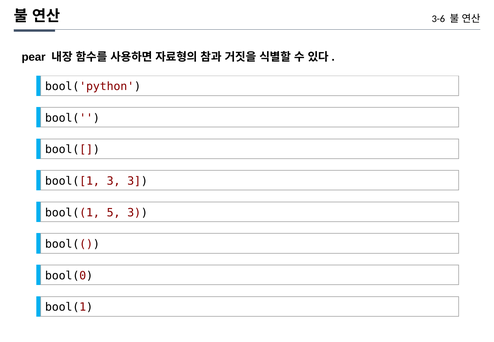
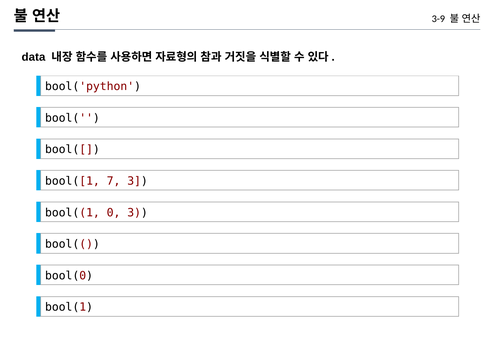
3-6: 3-6 -> 3-9 (438, 19)
pear: pear -> data (34, 57)
bool([1 3: 3 -> 7 (114, 181)
5: 5 -> 0 (114, 213)
